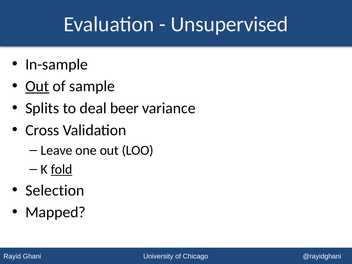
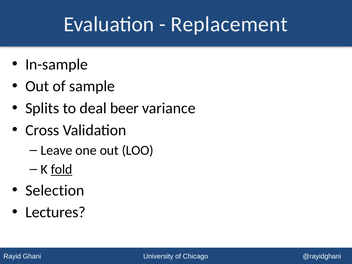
Unsupervised: Unsupervised -> Replacement (229, 24)
Out underline: present -> none (37, 86)
Mapped: Mapped -> Lectures (56, 212)
